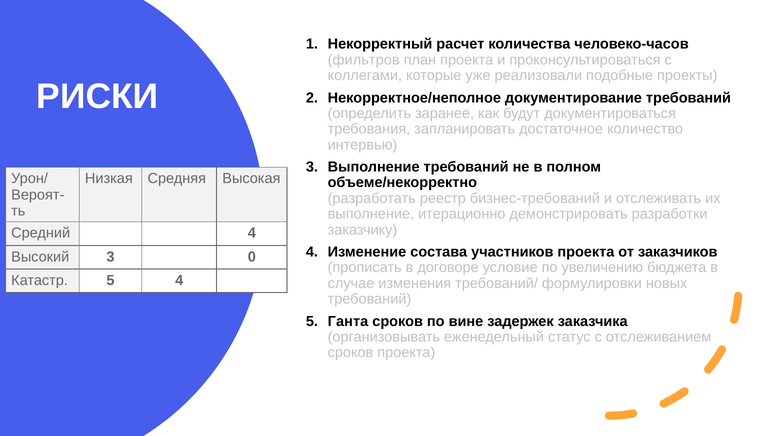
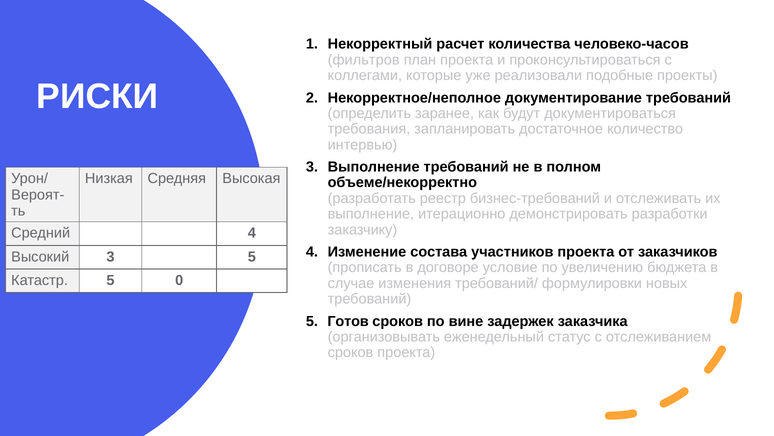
3 0: 0 -> 5 (252, 256)
5 4: 4 -> 0 (179, 280)
Ганта: Ганта -> Готов (348, 321)
